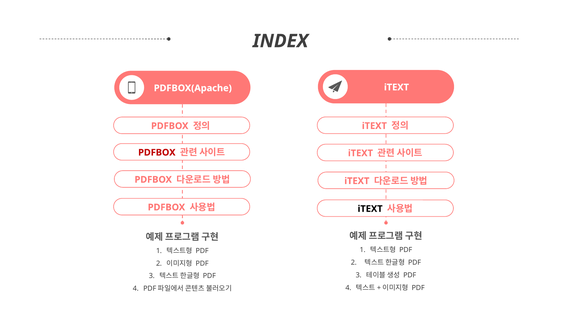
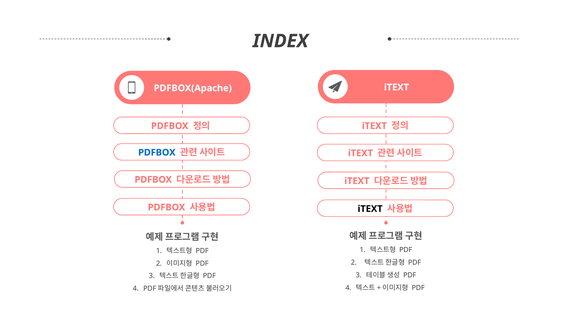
PDFBOX colour: red -> blue (157, 153)
